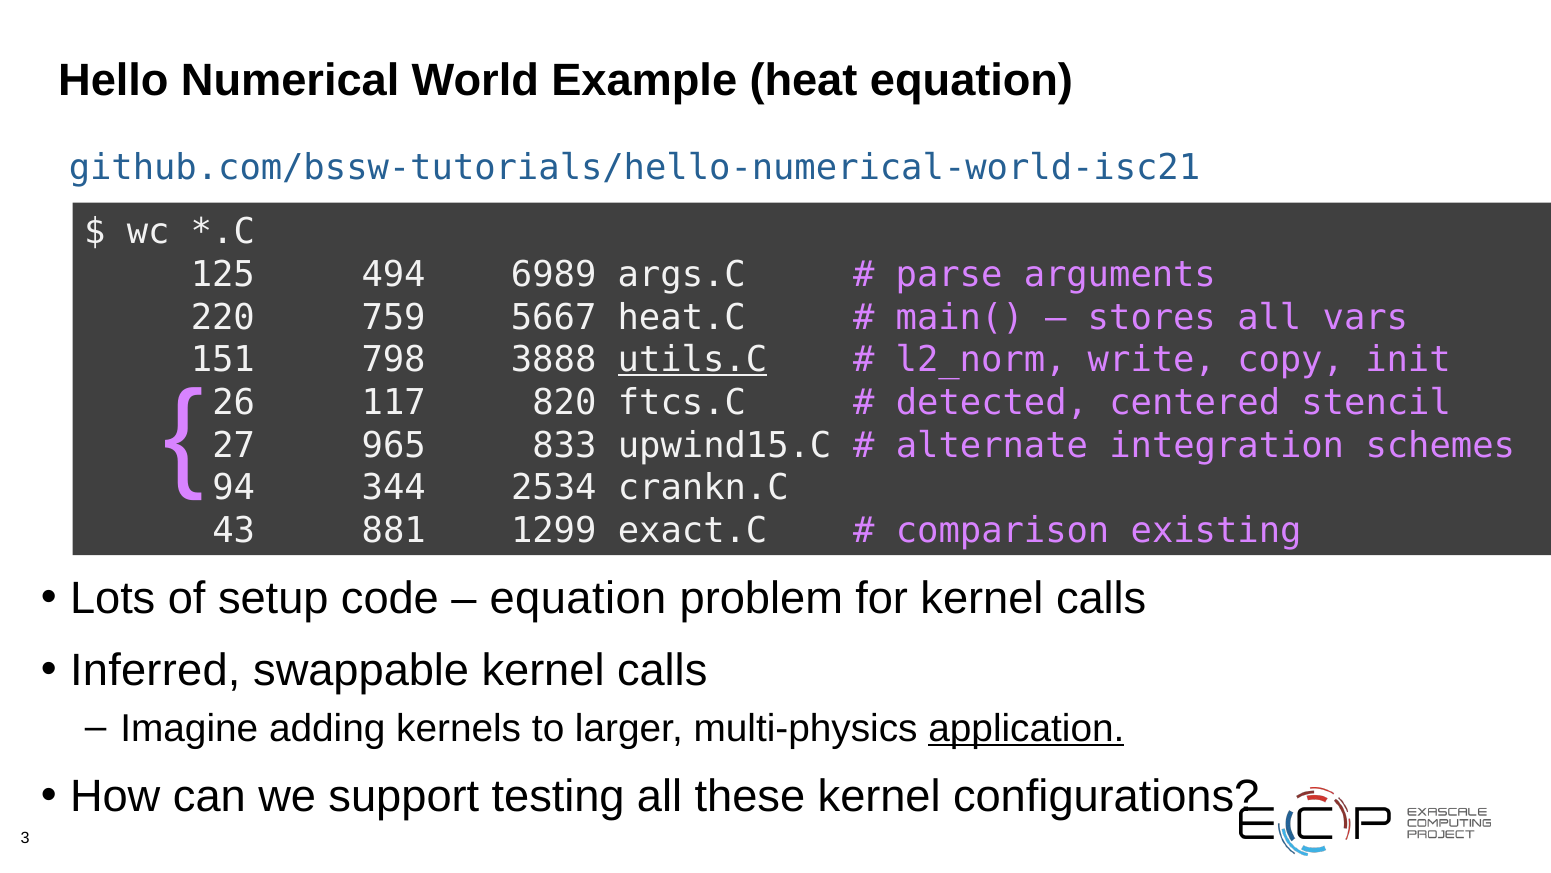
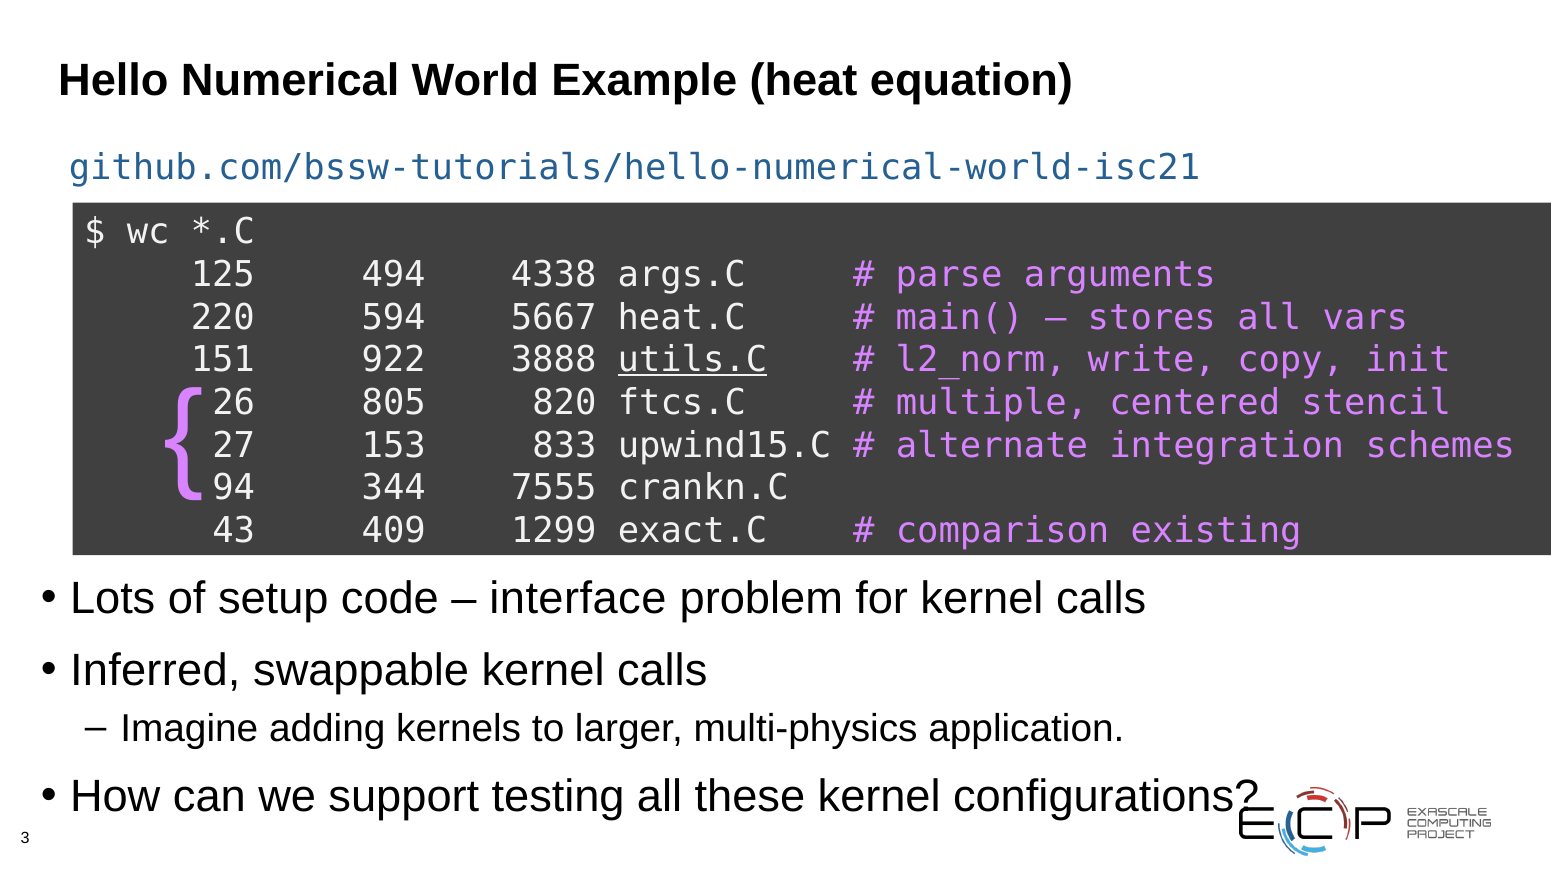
6989: 6989 -> 4338 (554, 275)
759: 759 -> 594 (394, 317)
798: 798 -> 922 (394, 360)
117: 117 -> 805 (394, 403)
detected: detected -> multiple (992, 403)
965: 965 -> 153 (394, 445)
2534: 2534 -> 7555 (554, 488)
881: 881 -> 409 (394, 531)
equation: equation -> interface (578, 598)
application underline: present -> none (1026, 728)
